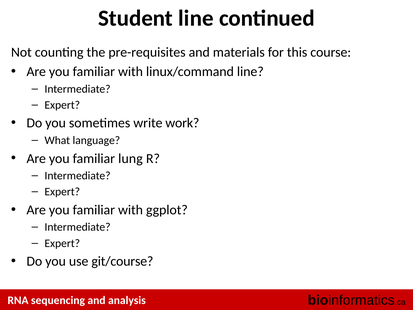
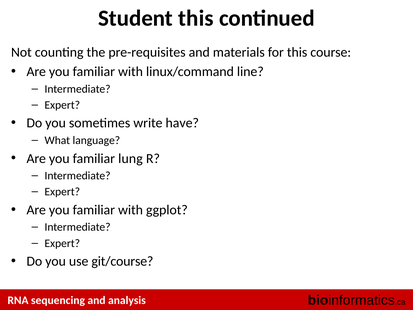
Student line: line -> this (196, 18)
work: work -> have (182, 123)
